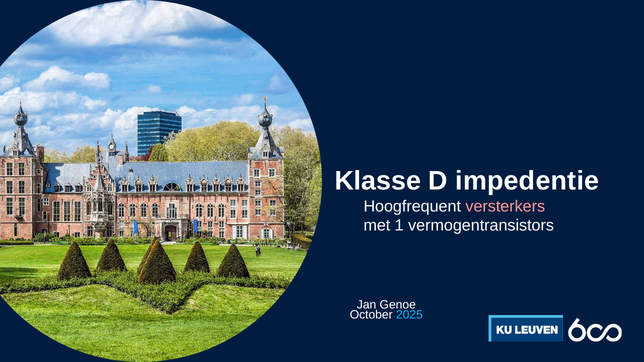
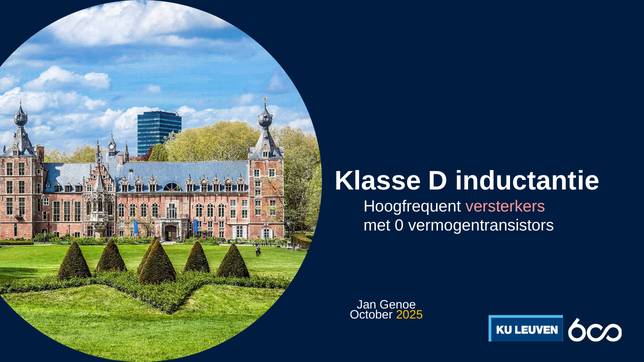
impedentie: impedentie -> inductantie (527, 181)
1: 1 -> 0 (399, 226)
2025 colour: light blue -> yellow (409, 315)
